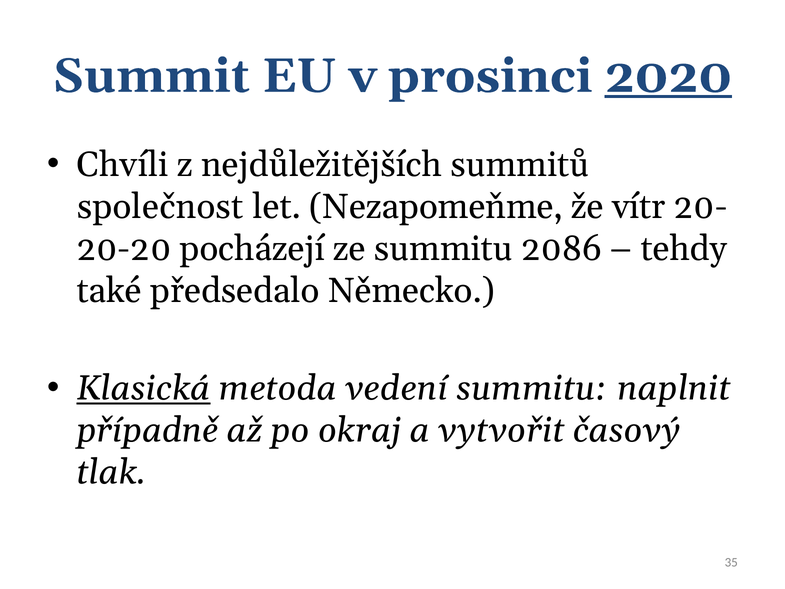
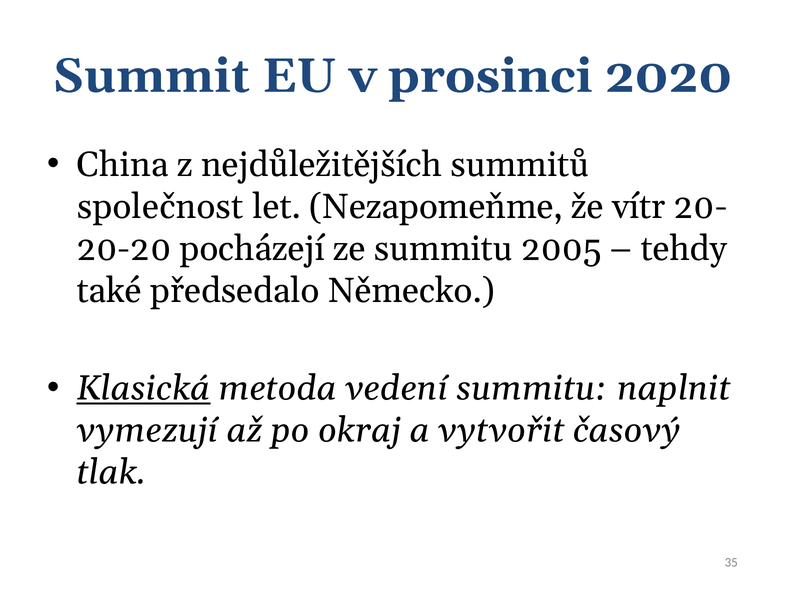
2020 underline: present -> none (668, 76)
Chvíli: Chvíli -> China (123, 165)
2086: 2086 -> 2005 (562, 249)
případně: případně -> vymezují (147, 430)
